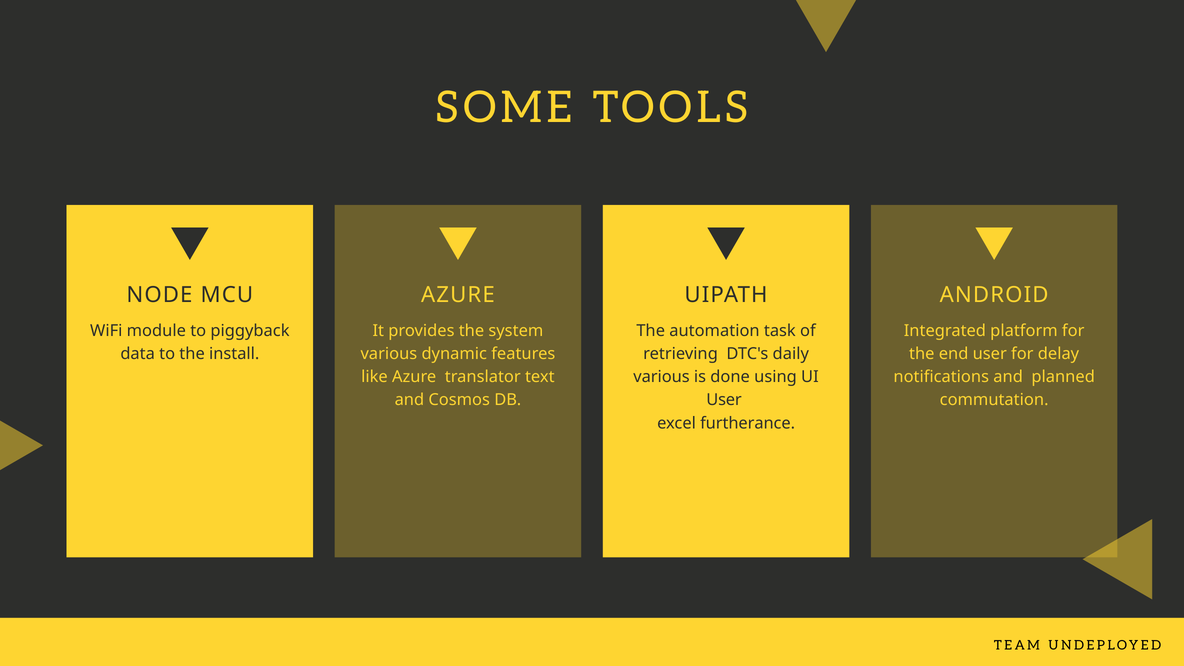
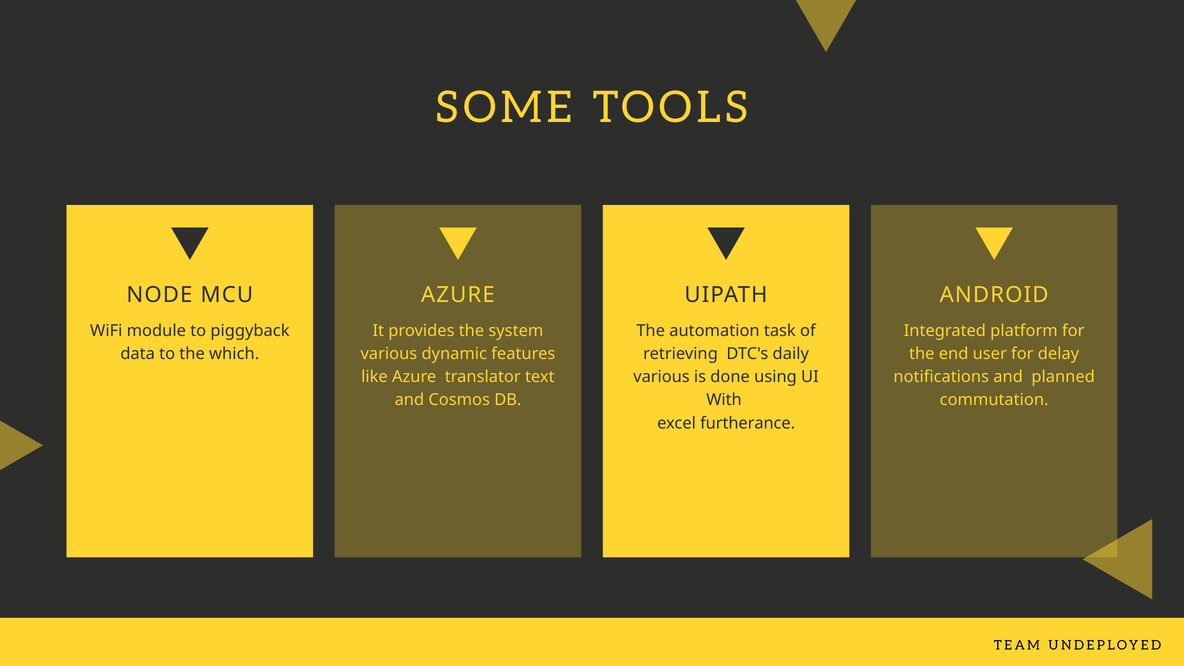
install: install -> which (234, 354)
User: User -> With (724, 400)
